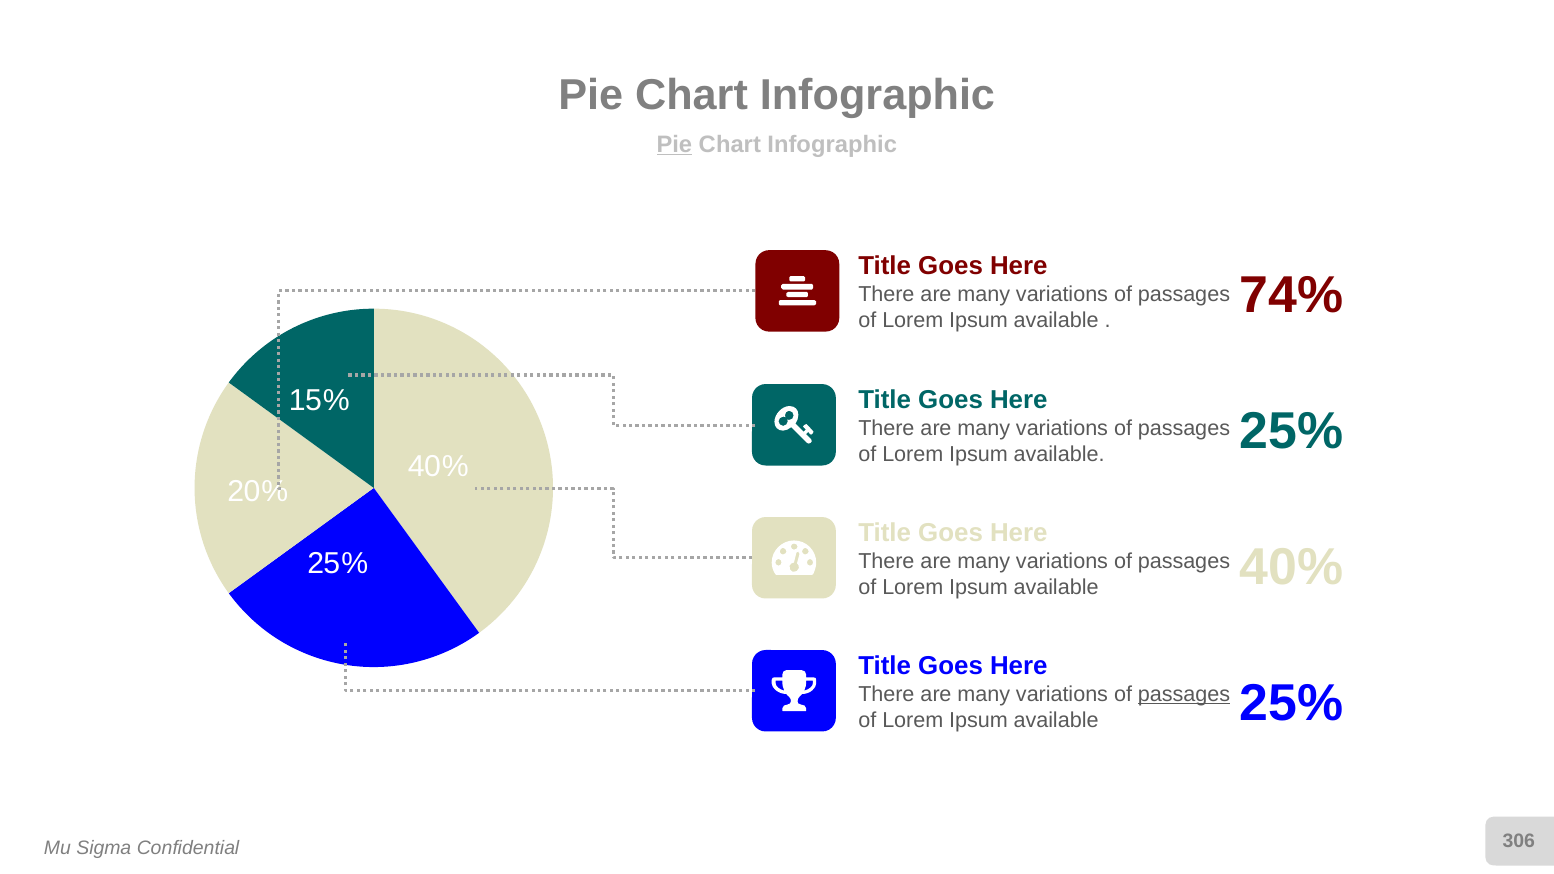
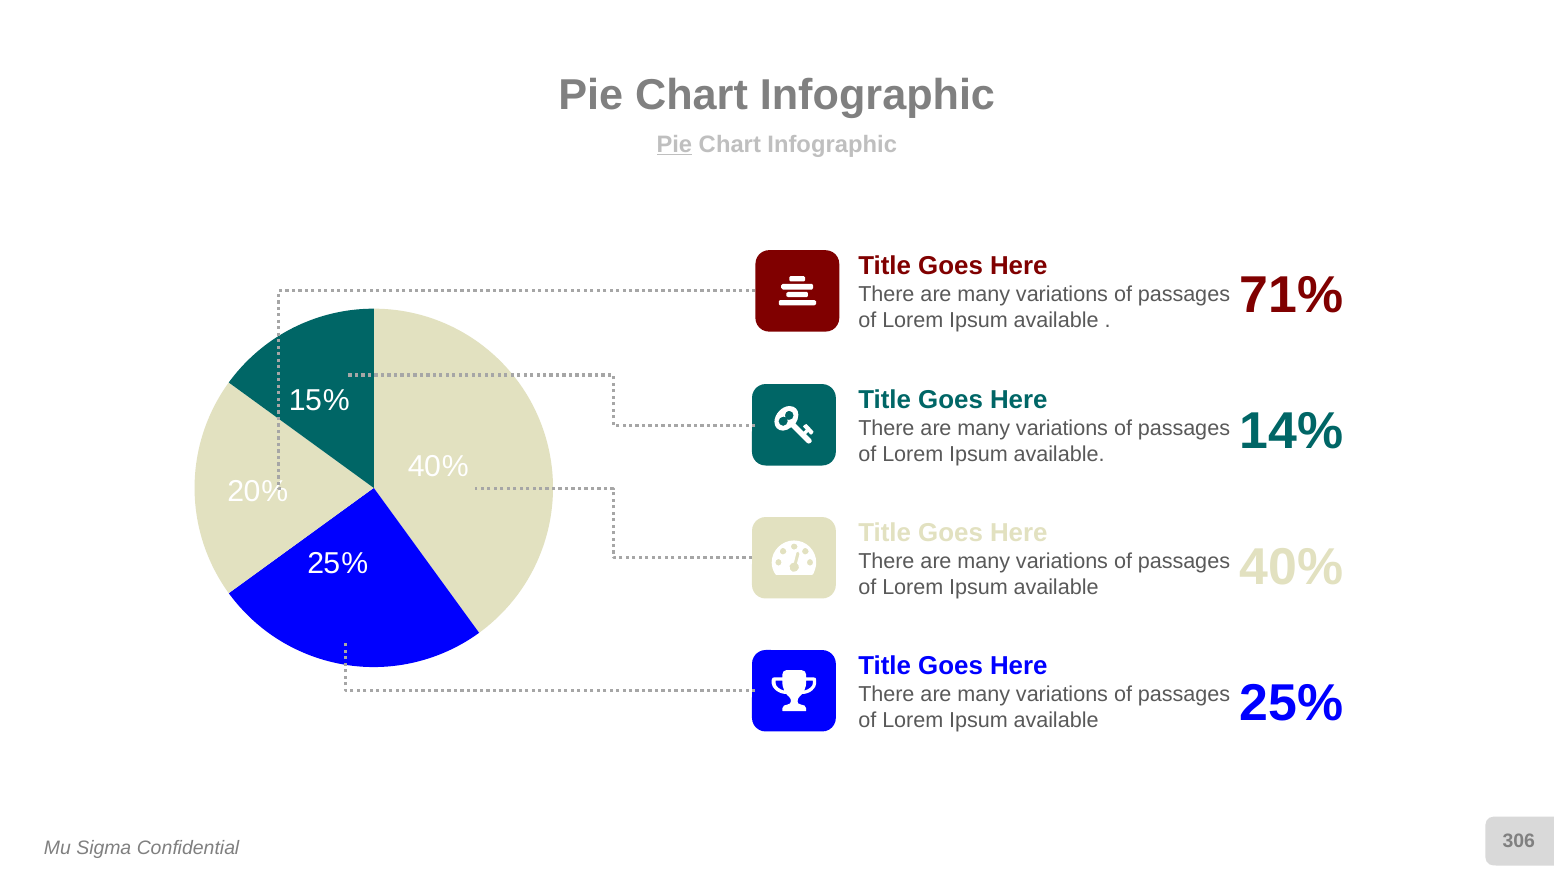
74%: 74% -> 71% (1292, 295)
25%: 25% -> 14% (1292, 431)
passages underline: present -> none (1184, 694)
